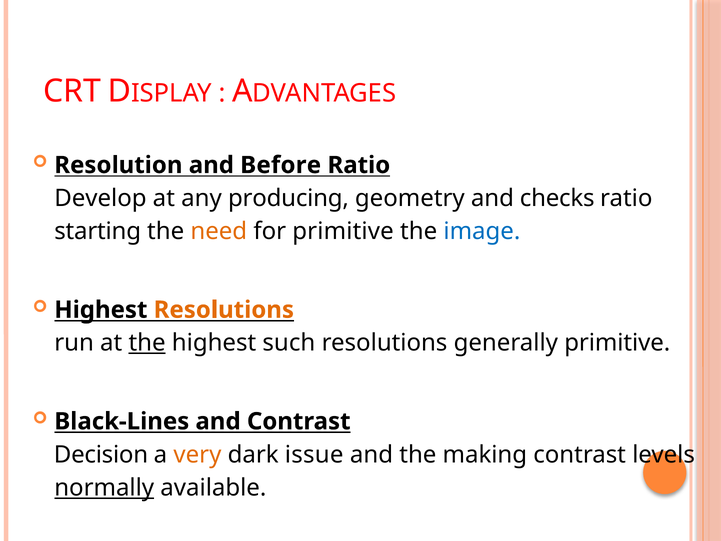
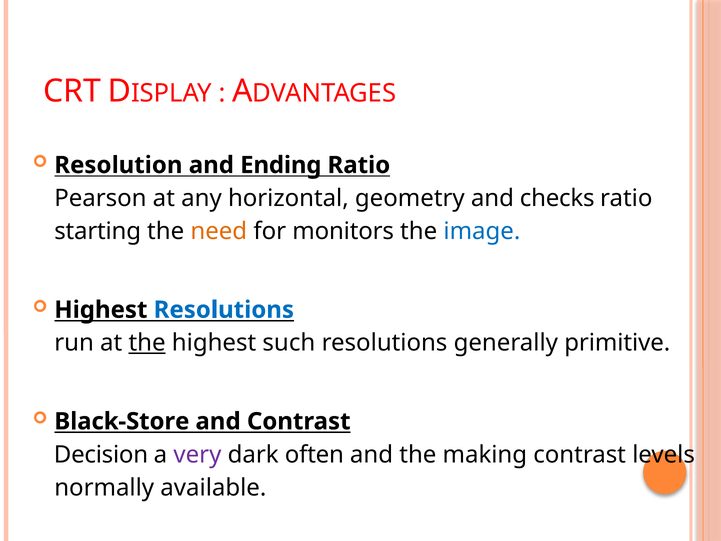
Before: Before -> Ending (281, 165)
Develop: Develop -> Pearson (100, 198)
producing: producing -> horizontal (288, 198)
for primitive: primitive -> monitors (343, 231)
Resolutions colour: orange -> blue (224, 310)
Black-Lines: Black-Lines -> Black-Store (122, 421)
very colour: orange -> purple (197, 454)
issue: issue -> often (314, 454)
normally underline: present -> none (104, 488)
